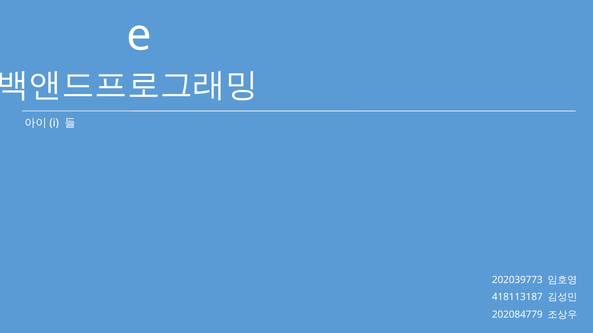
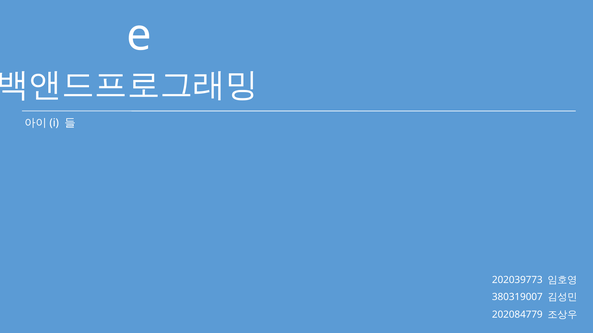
418113187: 418113187 -> 380319007 (517, 298)
